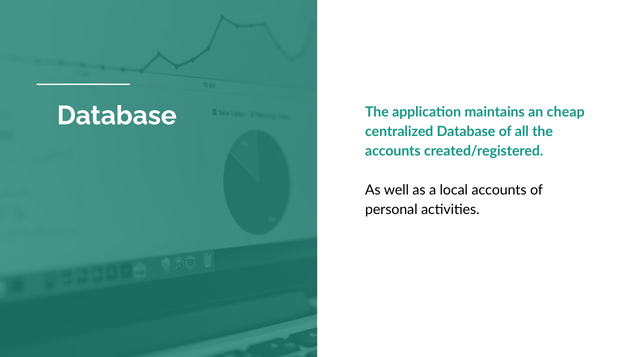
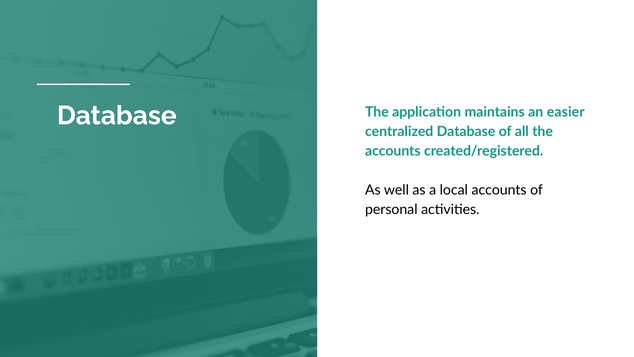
cheap: cheap -> easier (566, 112)
